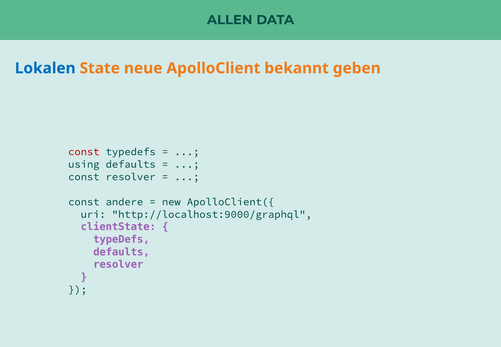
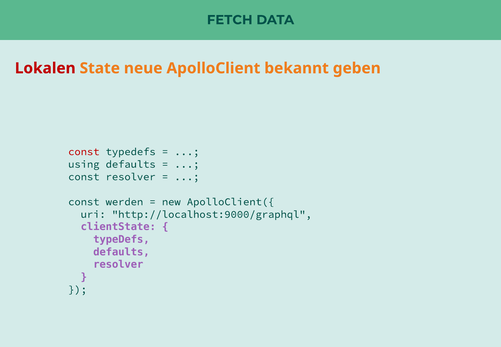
ALLEN: ALLEN -> FETCH (230, 20)
Lokalen colour: blue -> red (45, 68)
andere: andere -> werden (124, 202)
